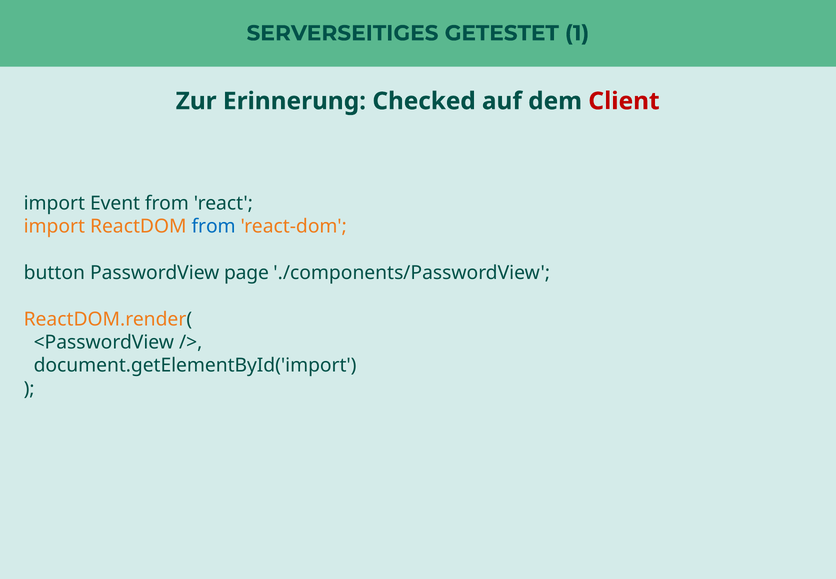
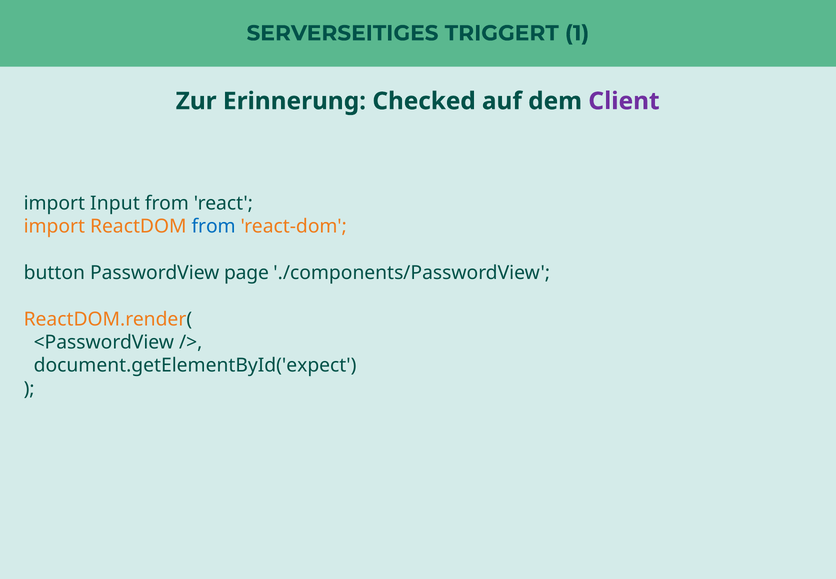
GETESTET: GETESTET -> TRIGGERT (502, 33)
Client colour: red -> purple (624, 101)
Event: Event -> Input (115, 203)
document.getElementById('import: document.getElementById('import -> document.getElementById('expect (195, 365)
